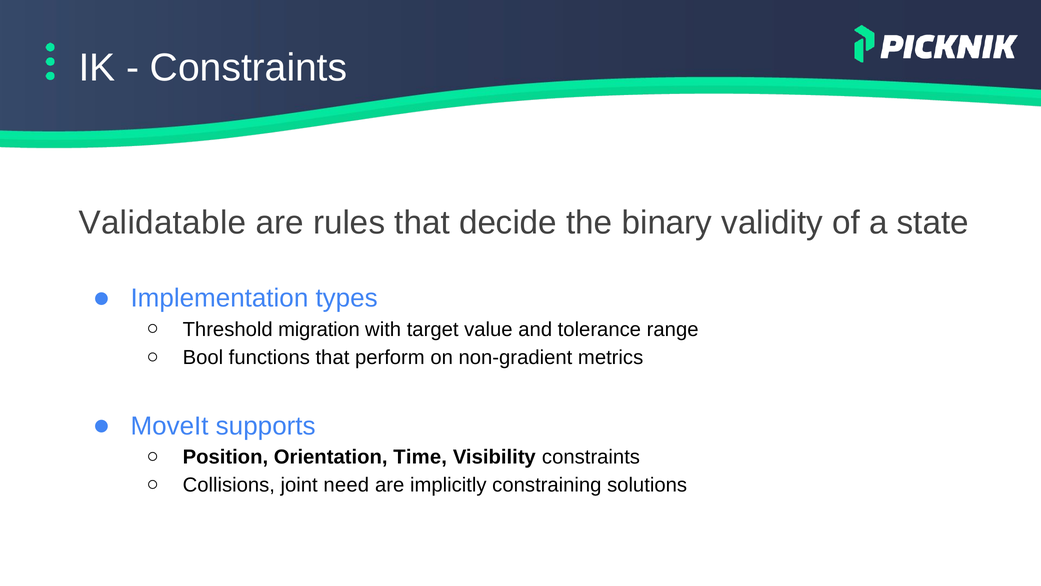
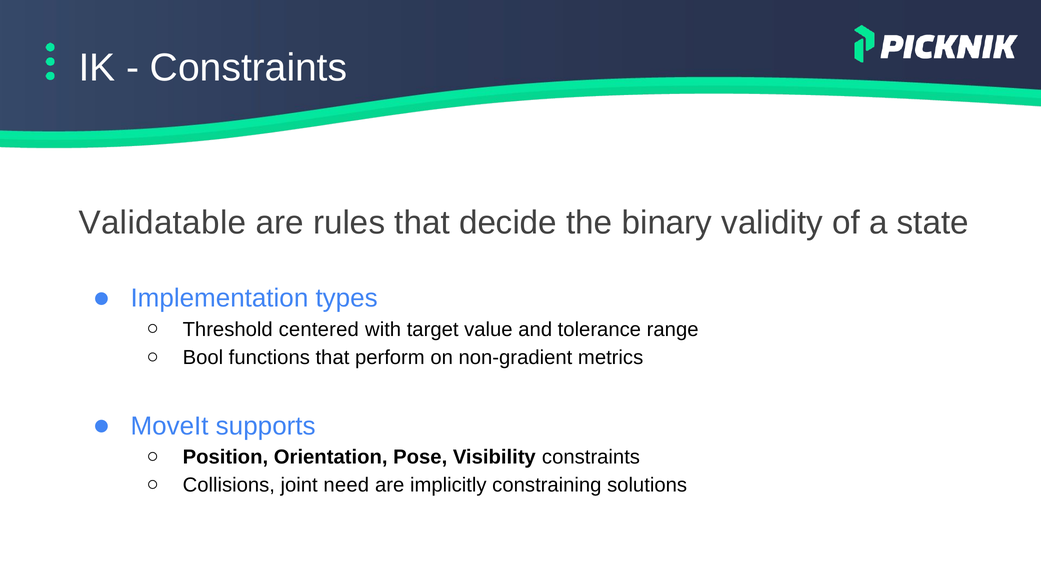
migration: migration -> centered (319, 329)
Time: Time -> Pose (420, 457)
